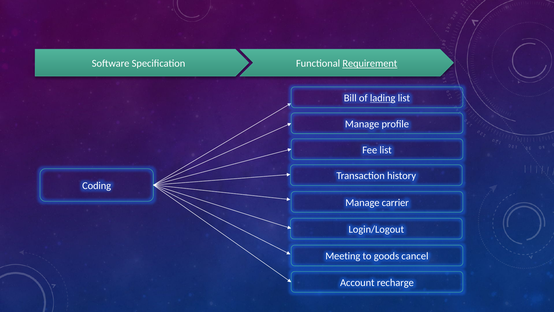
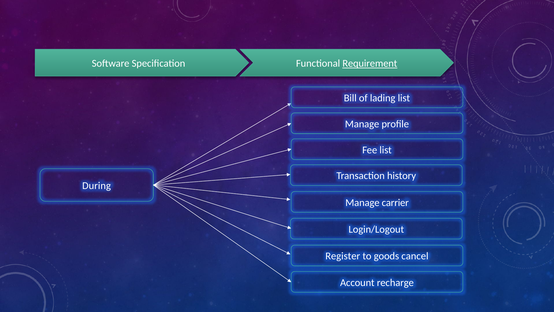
lading underline: present -> none (383, 98)
Coding: Coding -> During (97, 185)
Meeting: Meeting -> Register (343, 256)
